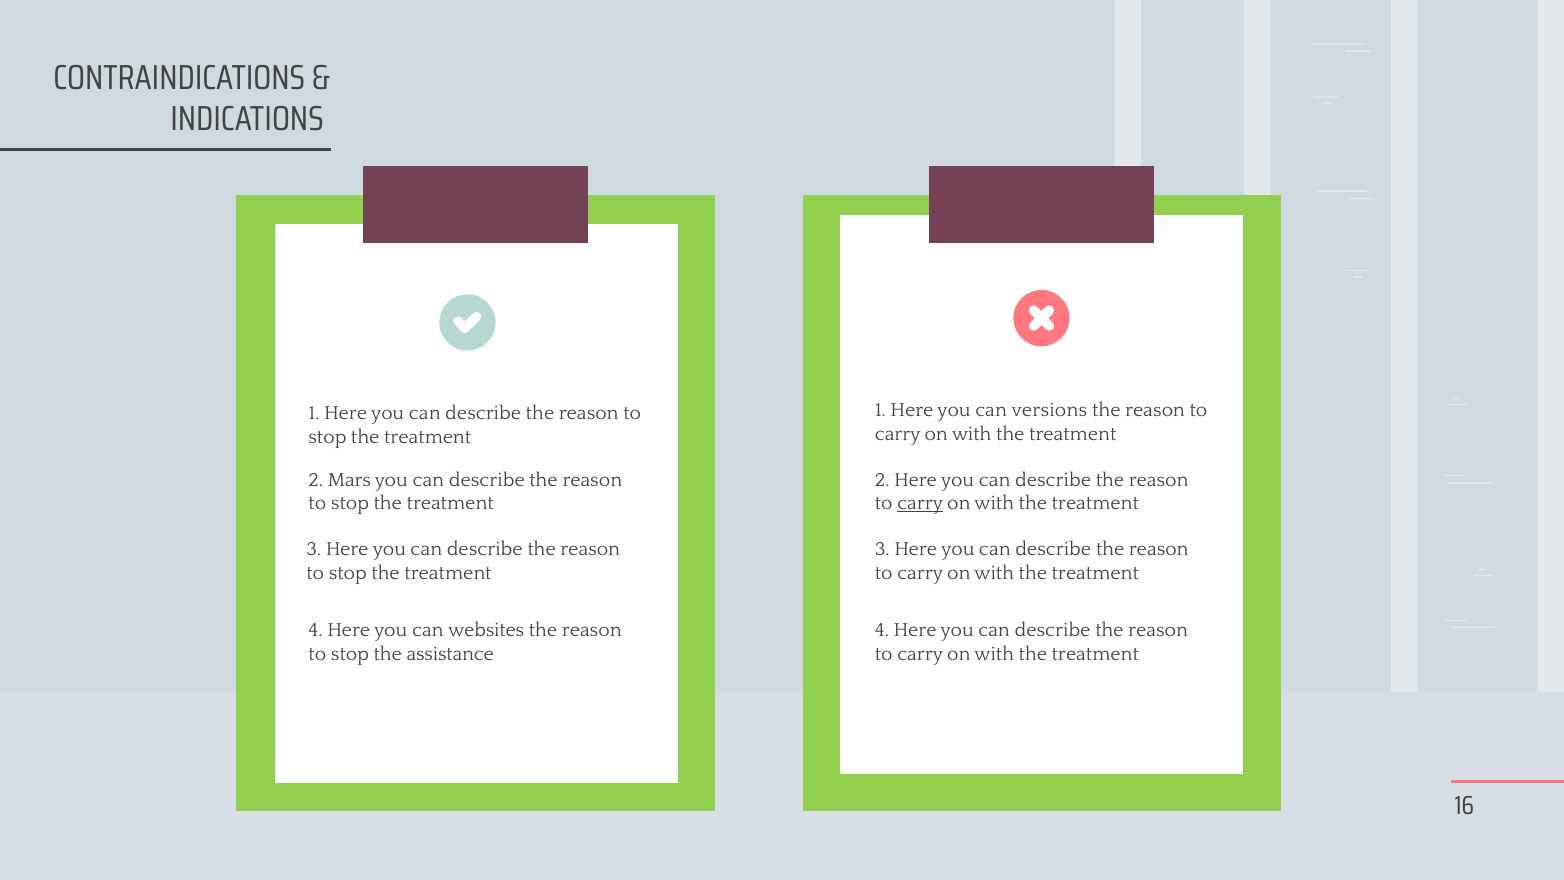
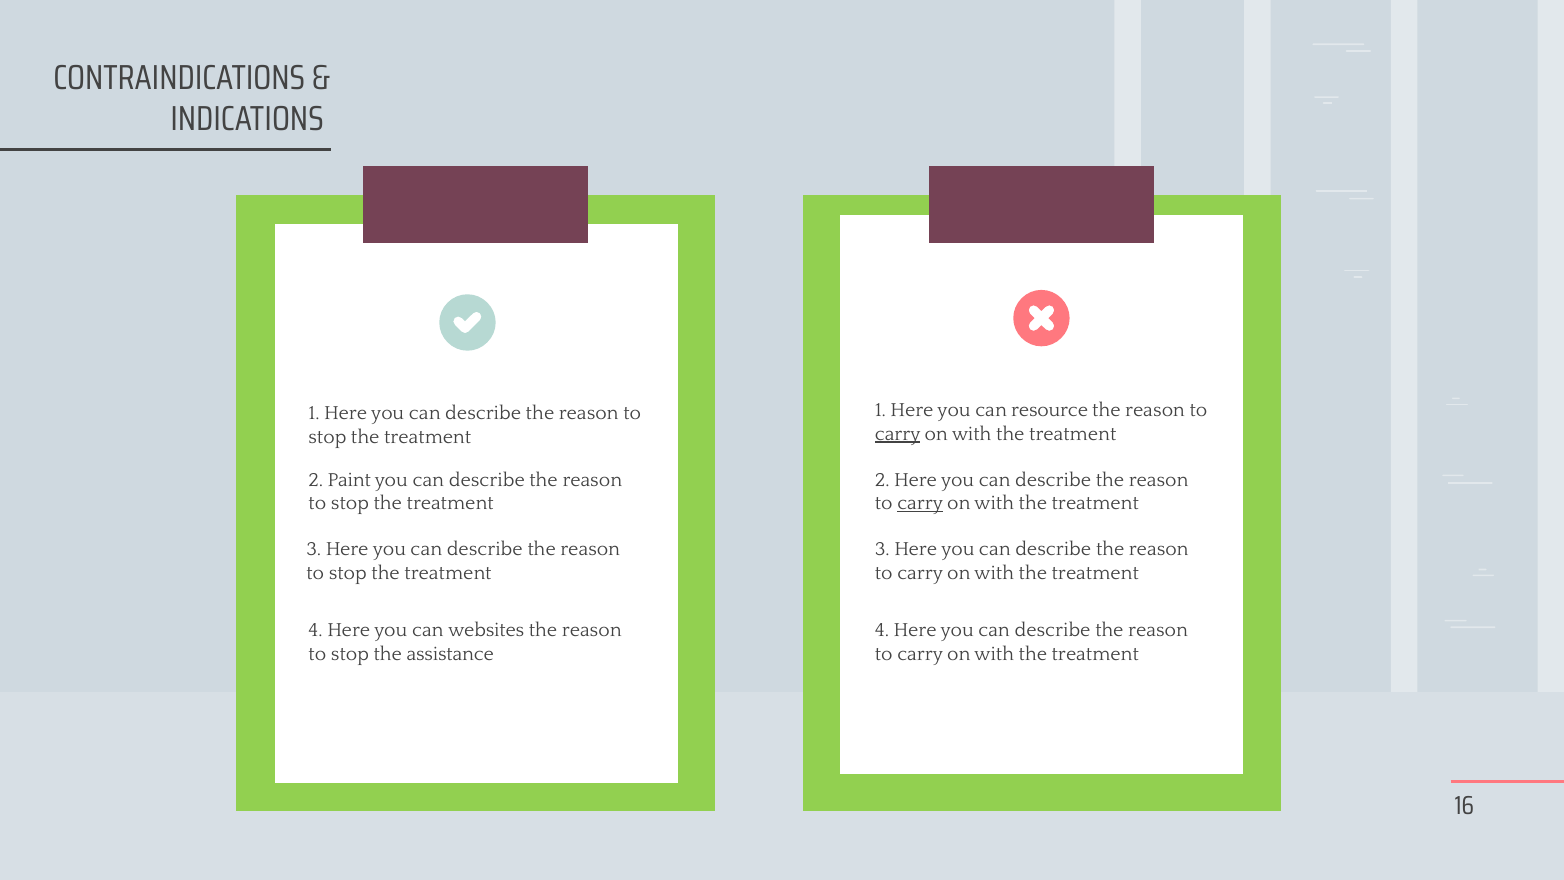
versions: versions -> resource (1050, 410)
carry underline: none -> present (898, 433)
Mars: Mars -> Paint (349, 480)
